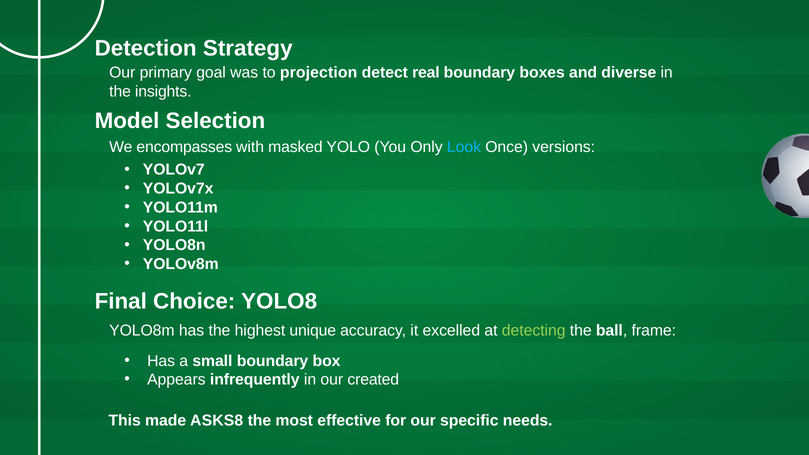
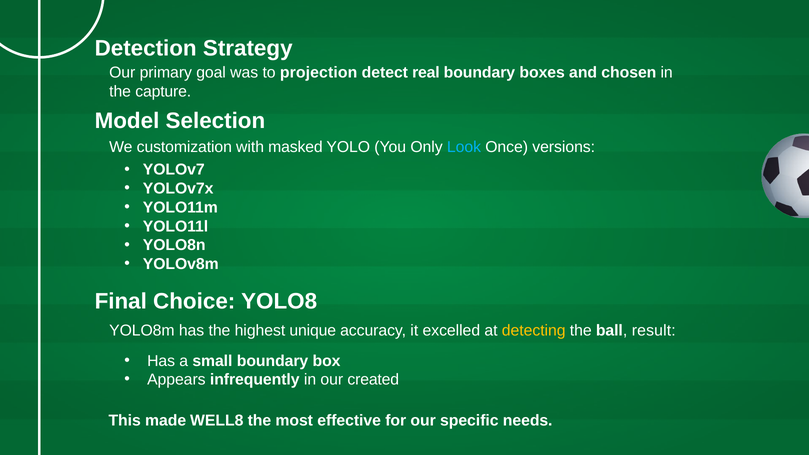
diverse: diverse -> chosen (629, 73)
insights: insights -> capture (163, 91)
encompasses: encompasses -> customization (184, 147)
detecting colour: light green -> yellow (534, 331)
frame: frame -> result (654, 331)
ASKS8: ASKS8 -> WELL8 (217, 421)
